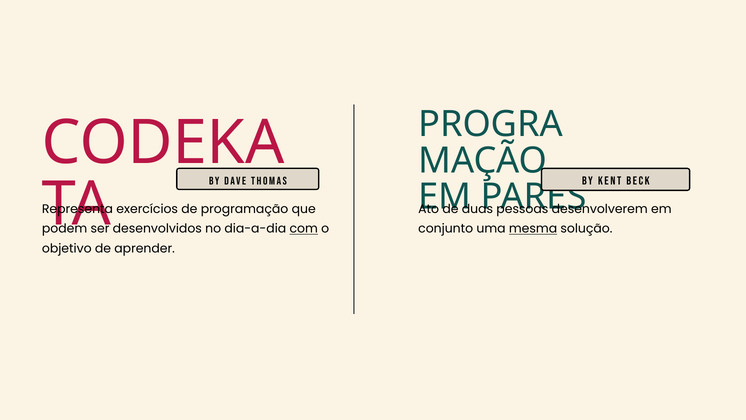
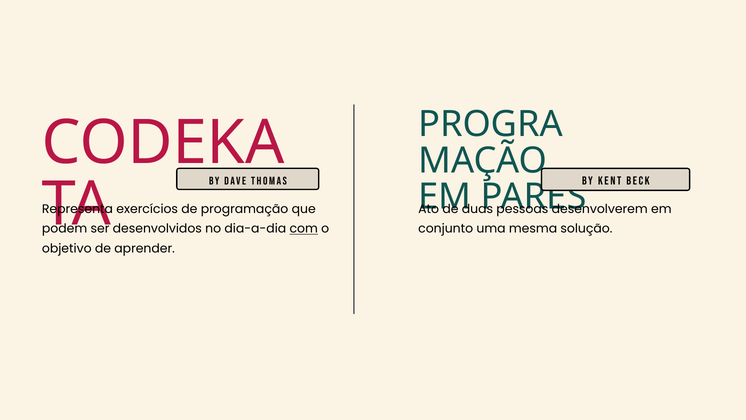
mesma underline: present -> none (533, 229)
